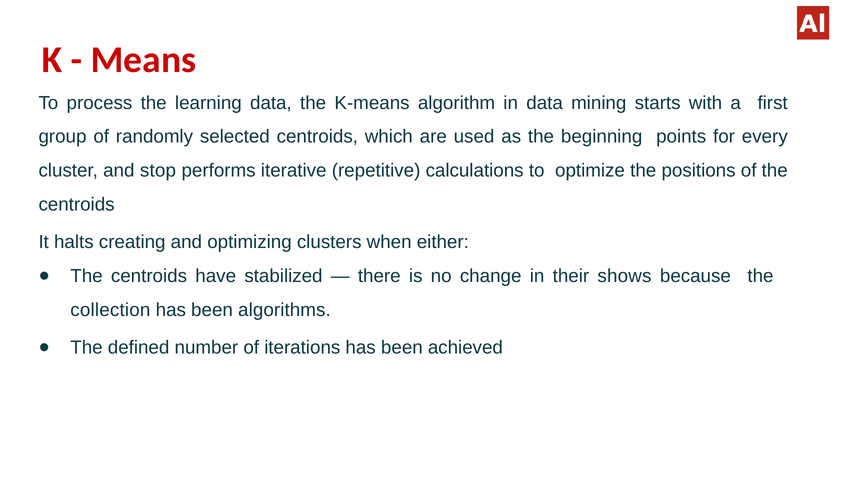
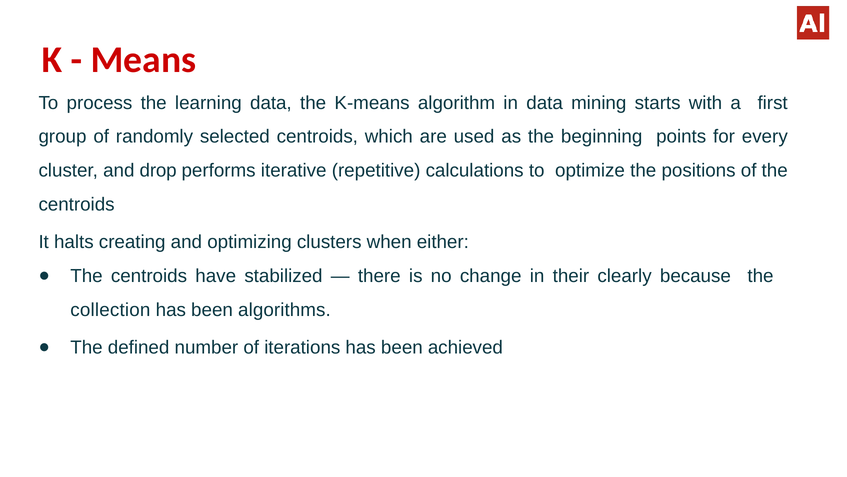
stop: stop -> drop (158, 170)
shows: shows -> clearly (625, 276)
